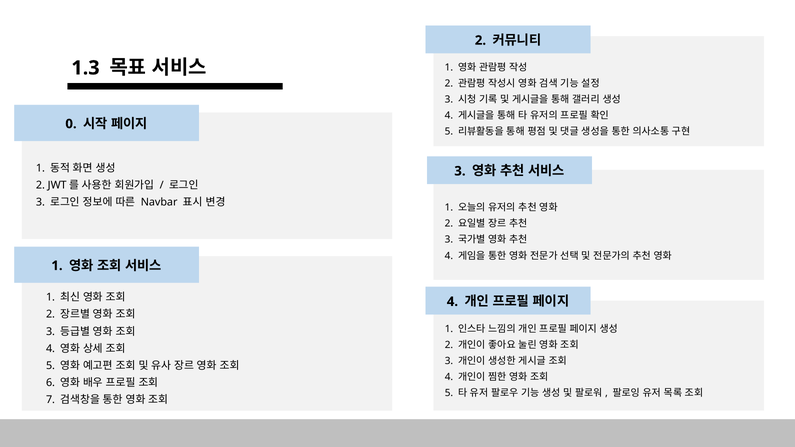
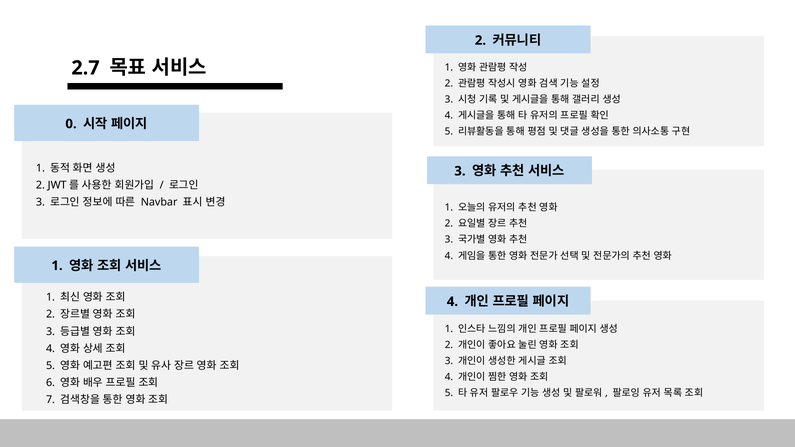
1.3: 1.3 -> 2.7 (86, 68)
